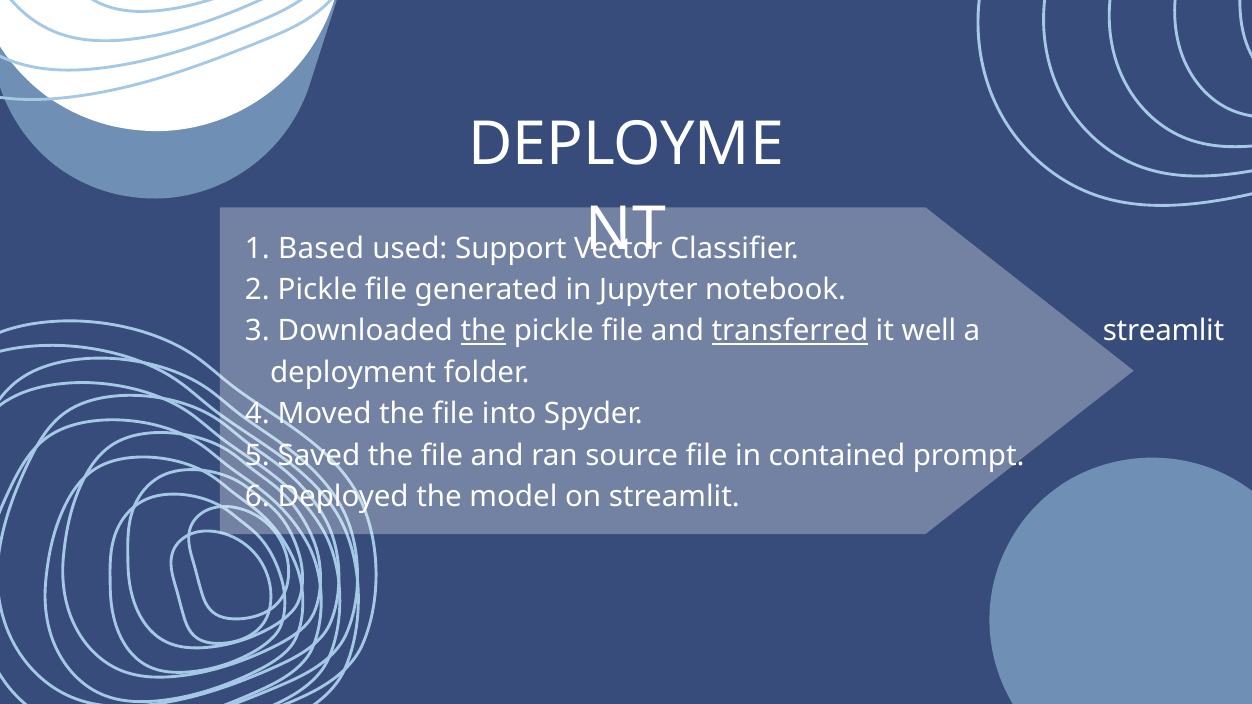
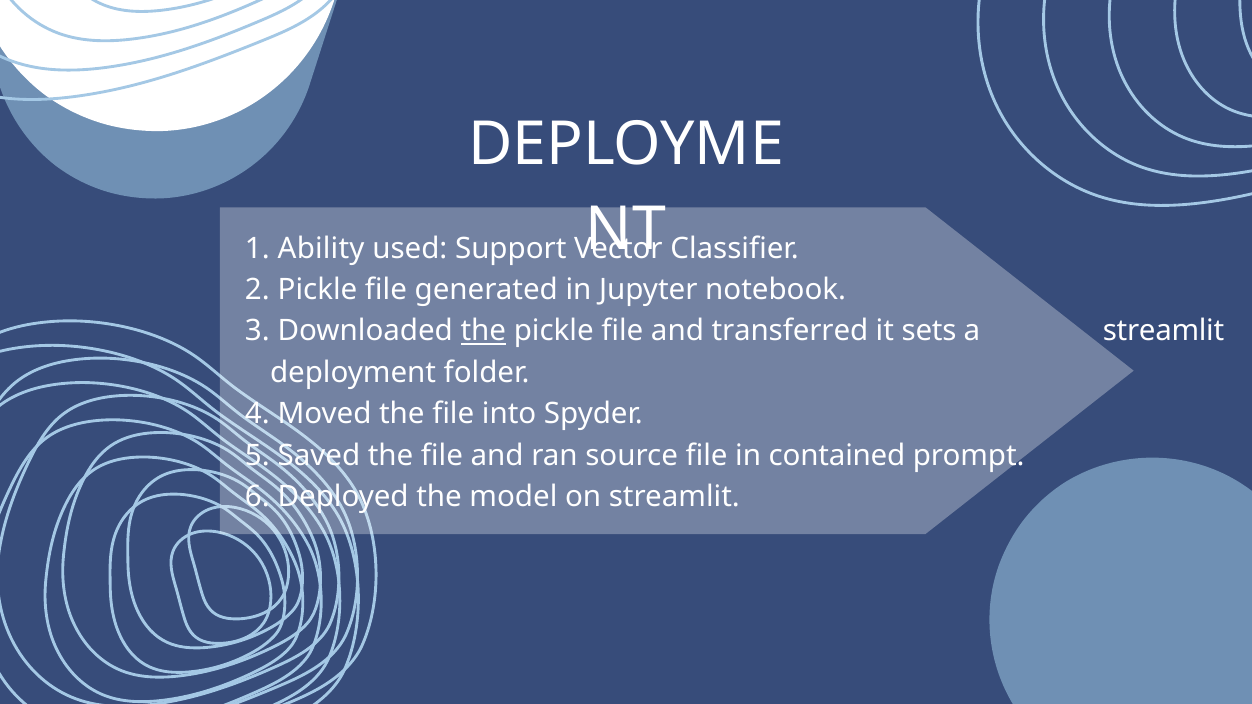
Based: Based -> Ability (321, 249)
transferred underline: present -> none (790, 331)
well: well -> sets (929, 331)
